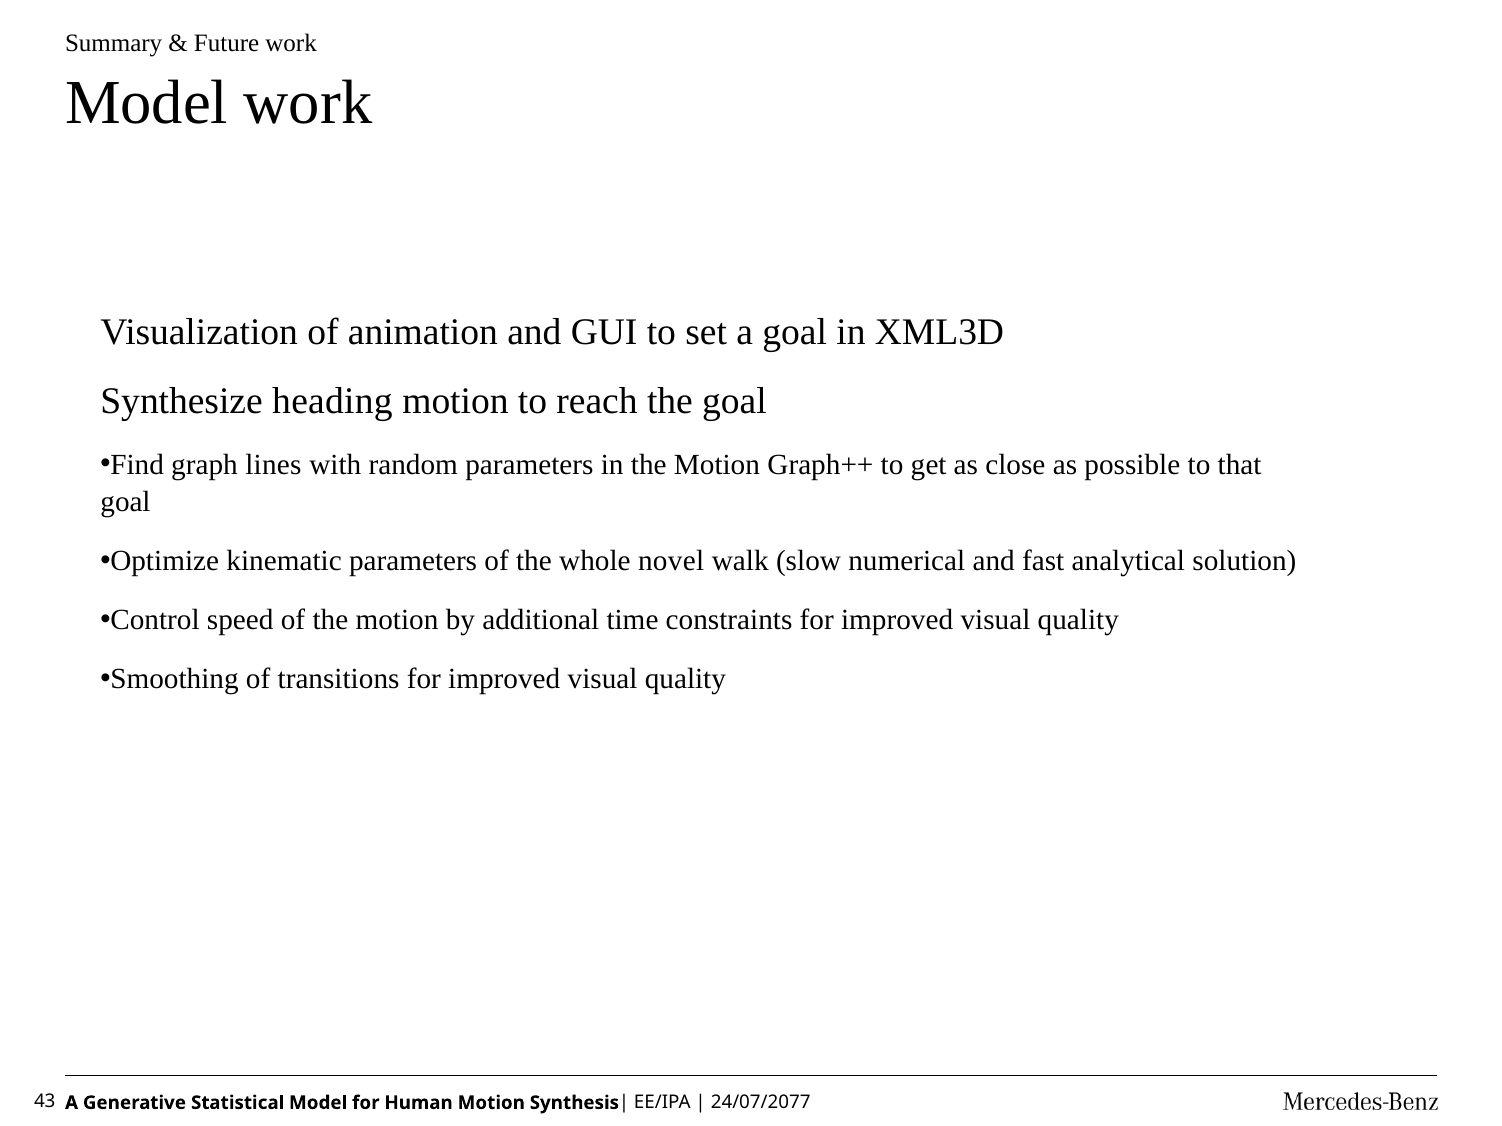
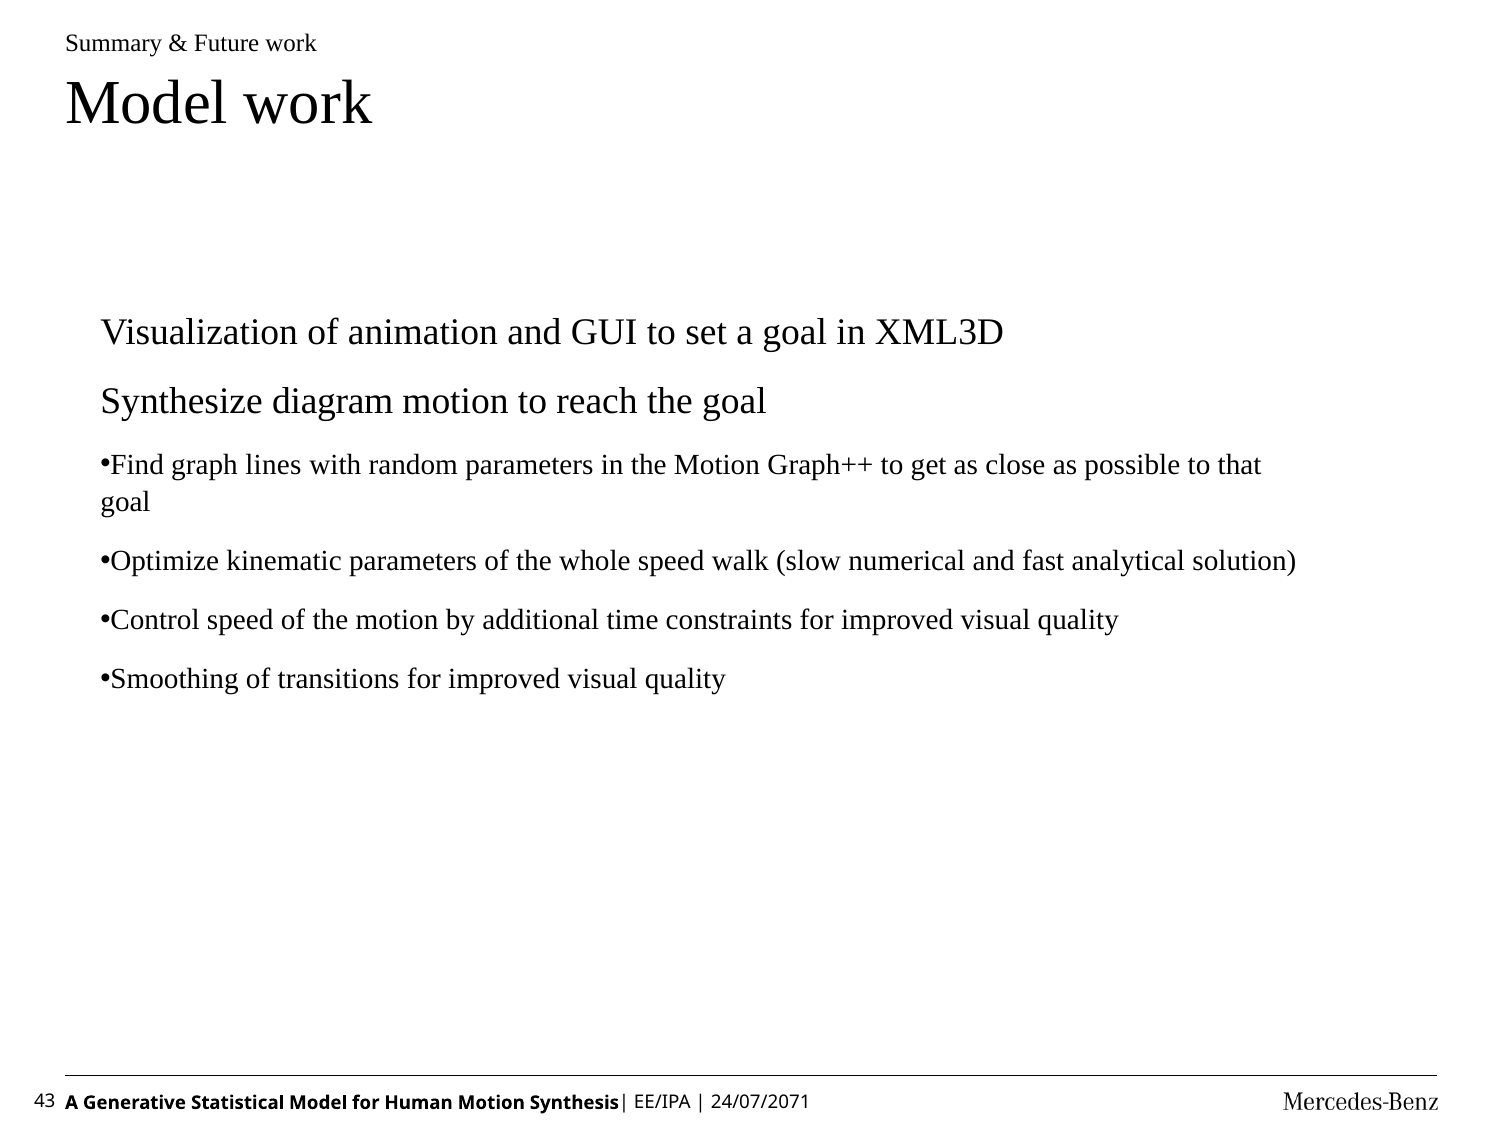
heading: heading -> diagram (333, 401)
whole novel: novel -> speed (671, 561)
24/07/2077: 24/07/2077 -> 24/07/2071 (761, 1103)
